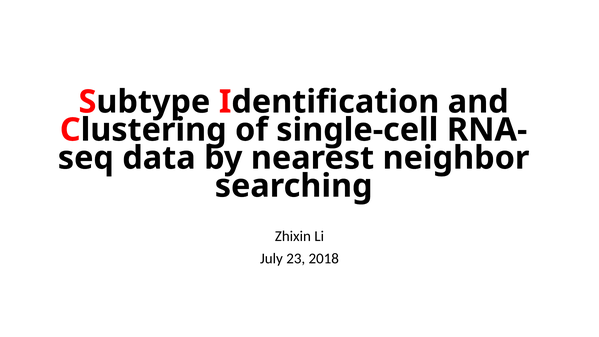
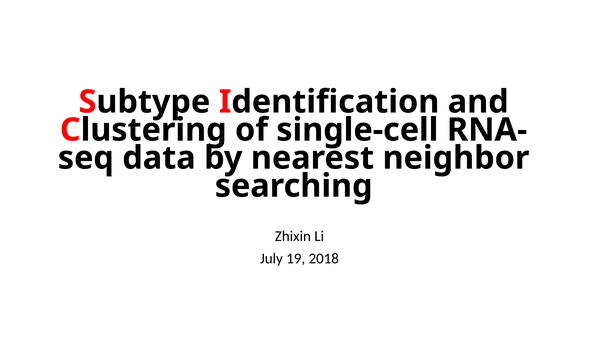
23: 23 -> 19 (296, 259)
